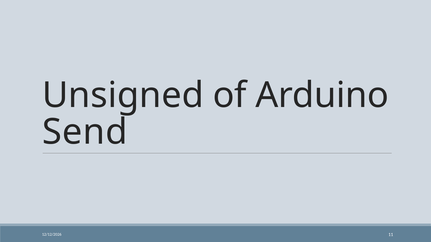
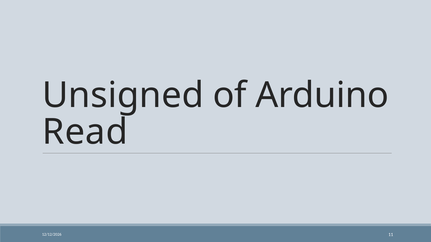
Send: Send -> Read (85, 132)
